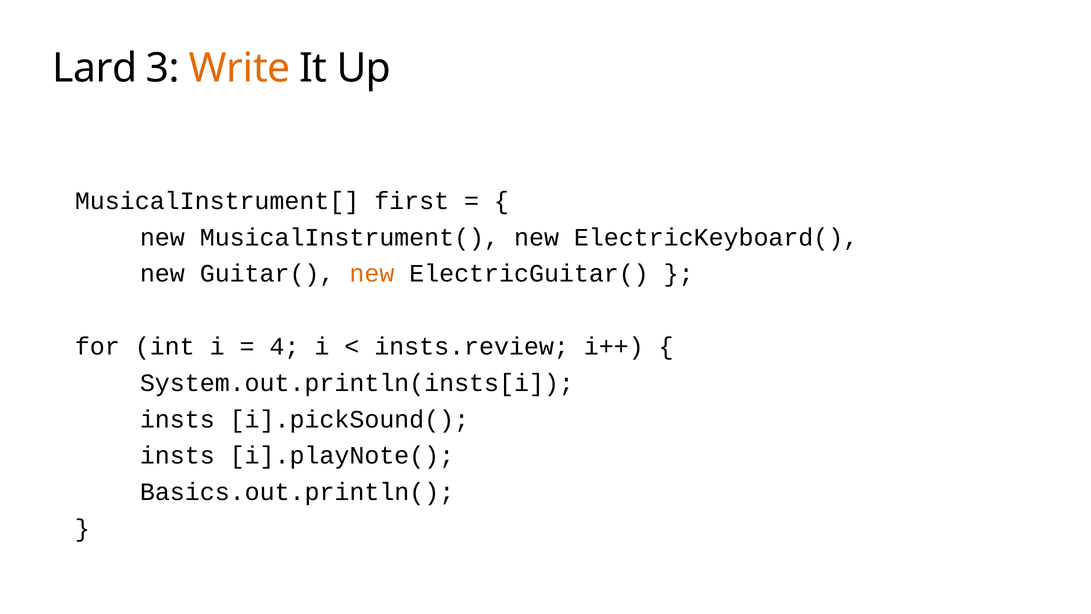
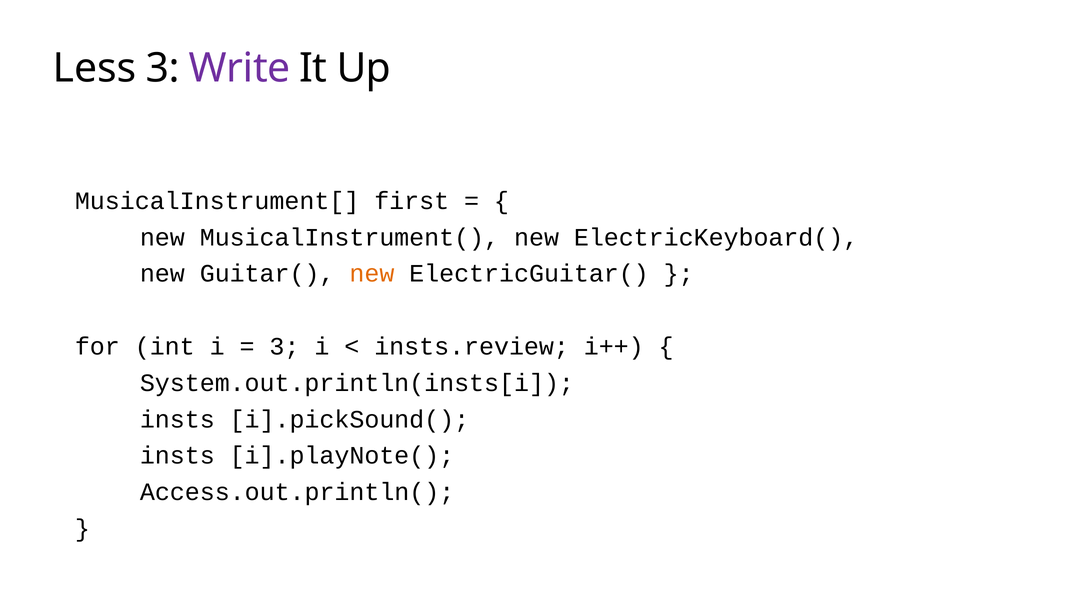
Lard: Lard -> Less (94, 68)
Write colour: orange -> purple (240, 68)
4: 4 -> 3 (284, 346)
Basics.out.println(: Basics.out.println( -> Access.out.println( (297, 492)
